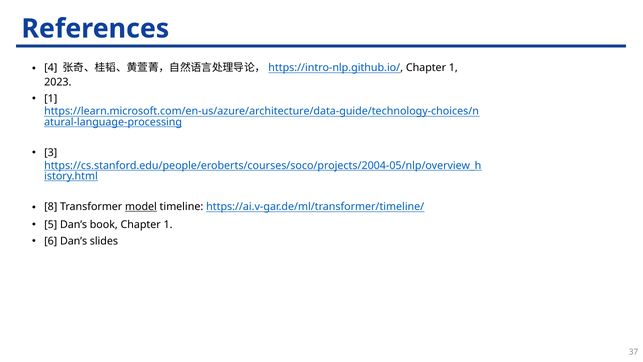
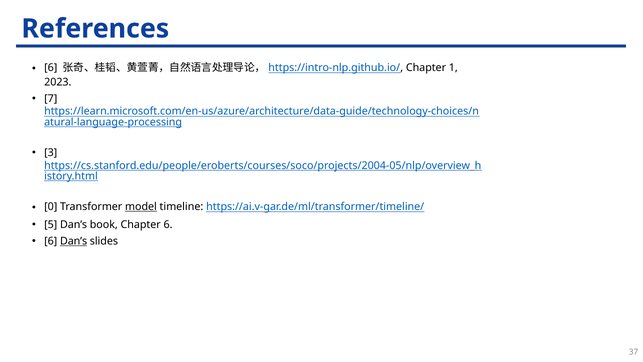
4: 4 -> 6 (51, 68)
1: 1 -> 7 (51, 99)
8: 8 -> 0 (51, 207)
book Chapter 1: 1 -> 6 (168, 225)
Dan’s underline: none -> present (74, 241)
